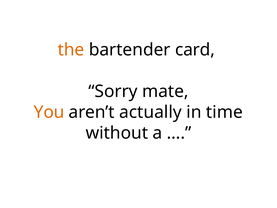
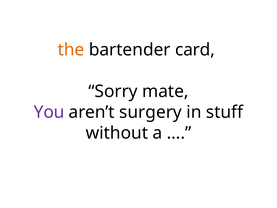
You colour: orange -> purple (49, 112)
actually: actually -> surgery (150, 112)
time: time -> stuff (225, 112)
